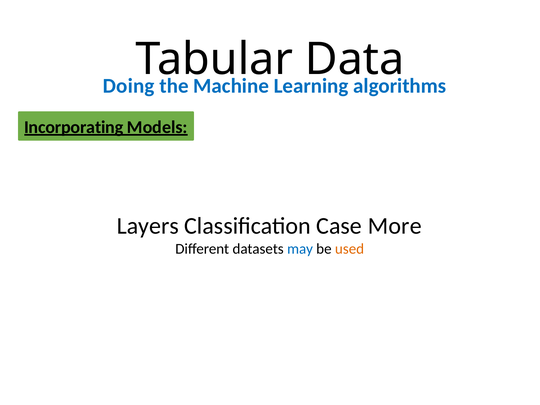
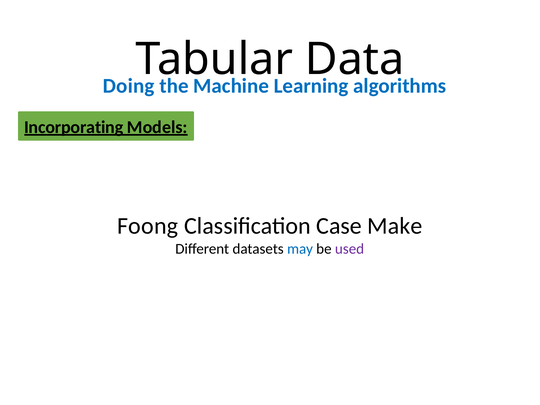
Layers: Layers -> Foong (148, 226)
More: More -> Make (395, 226)
used colour: orange -> purple (350, 249)
